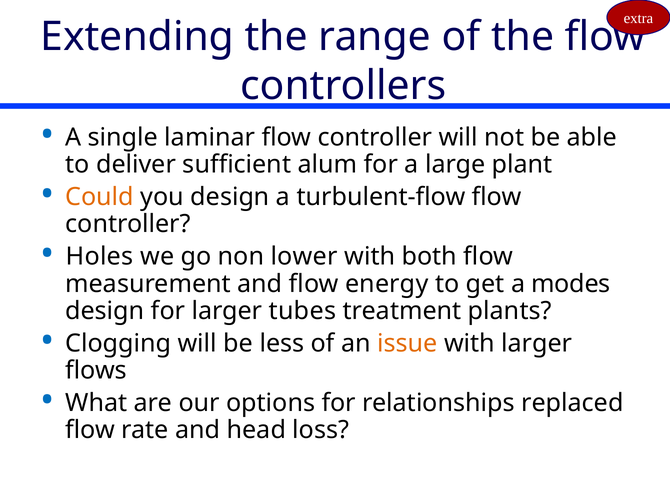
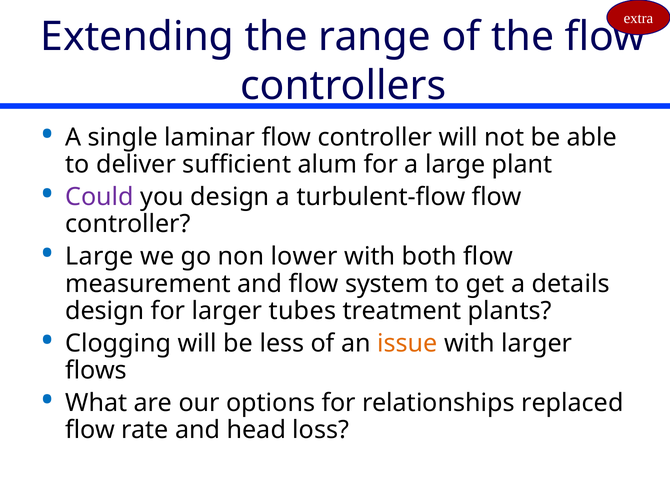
Could colour: orange -> purple (100, 197)
Holes: Holes -> Large (99, 257)
energy: energy -> system (387, 284)
modes: modes -> details (571, 284)
